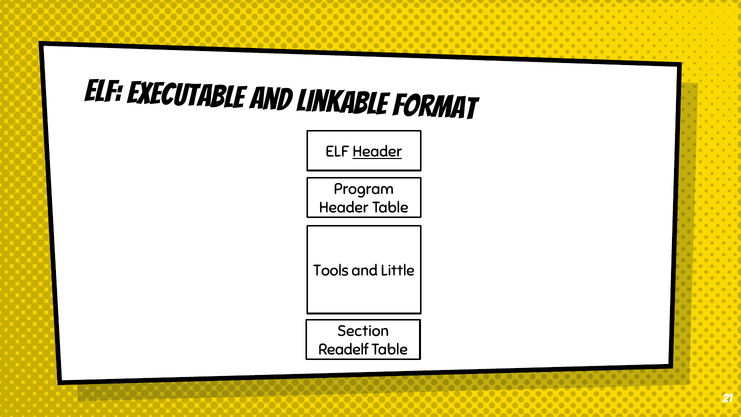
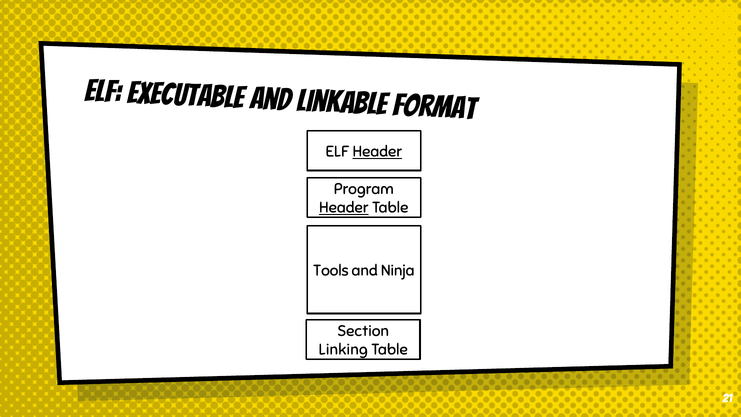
Header underline: none -> present (344, 208)
Little: Little -> Ninja (398, 271)
Readelf: Readelf -> Linking (343, 350)
